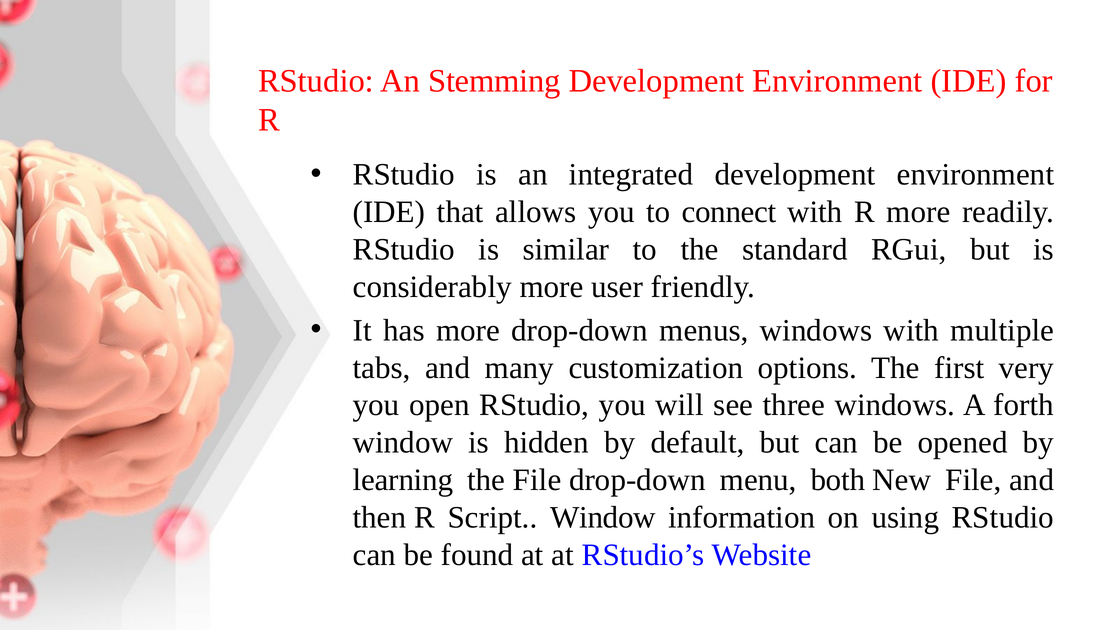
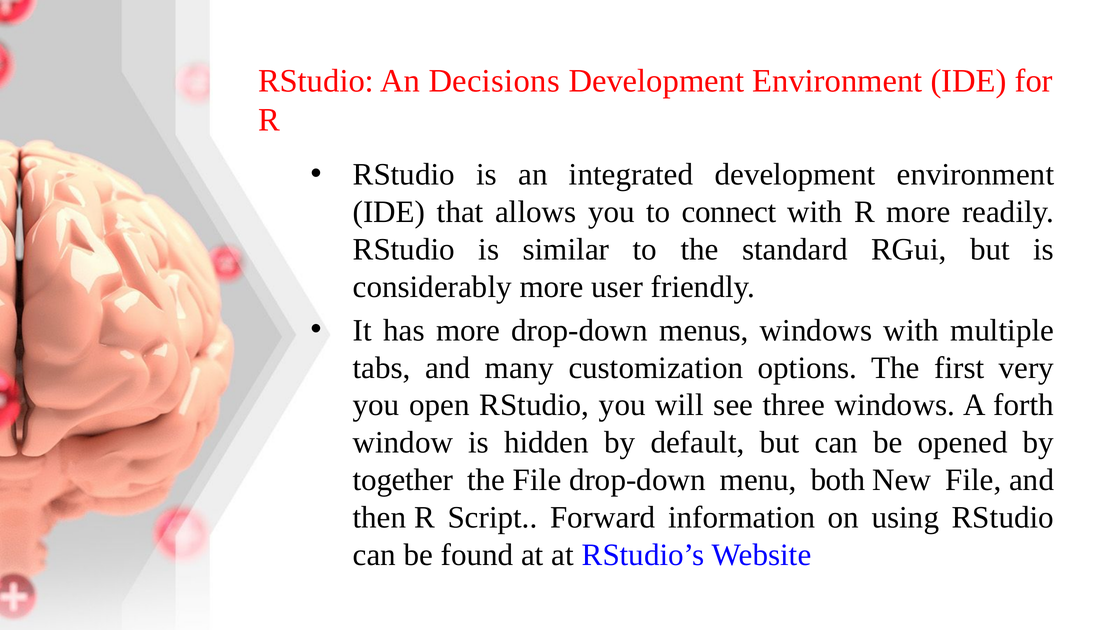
Stemming: Stemming -> Decisions (494, 81)
learning: learning -> together (403, 480)
Script Window: Window -> Forward (603, 517)
